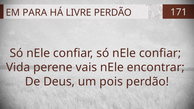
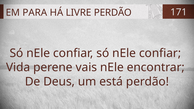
pois: pois -> está (111, 82)
